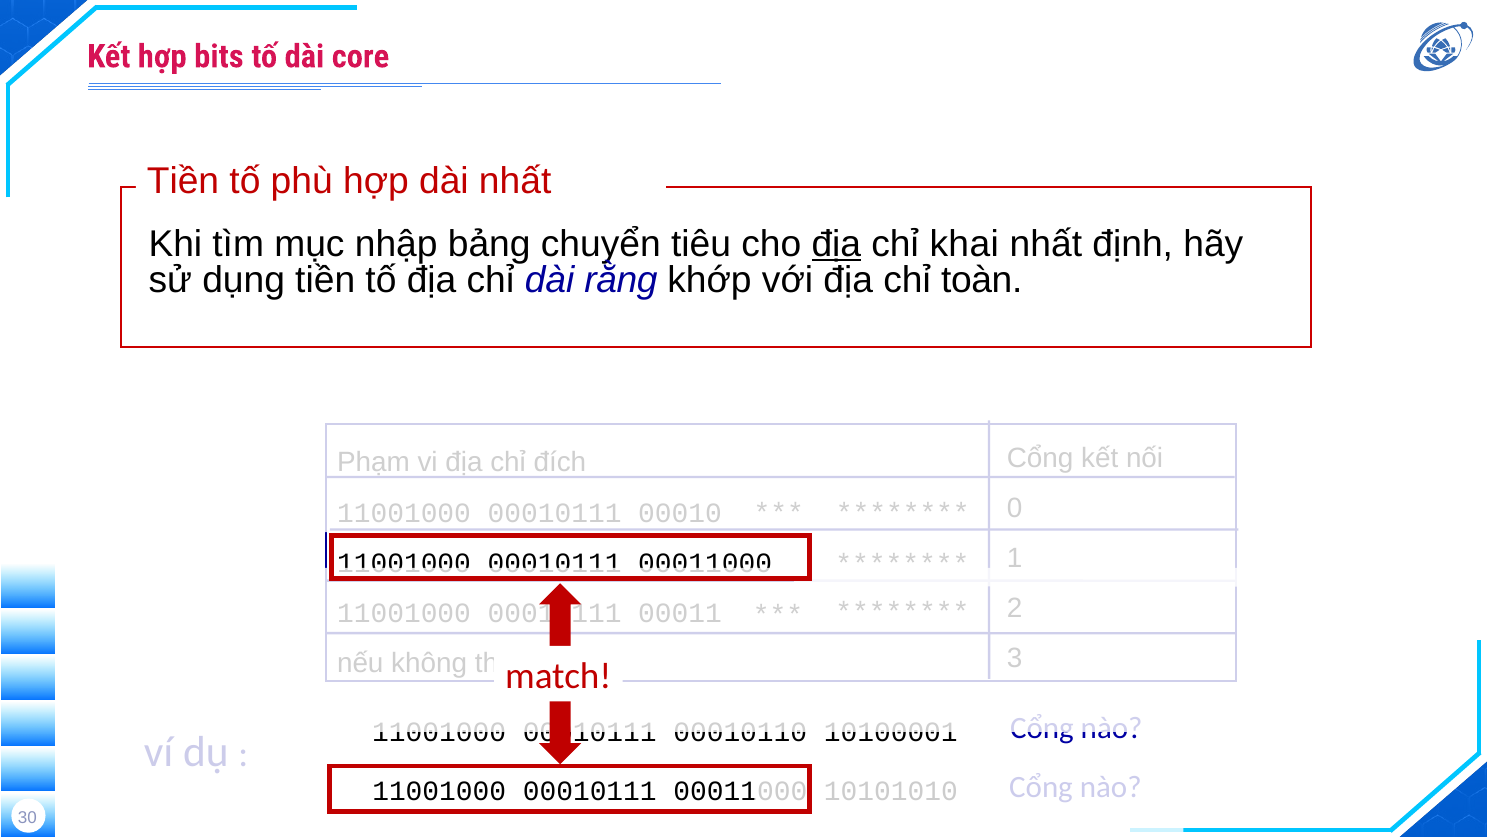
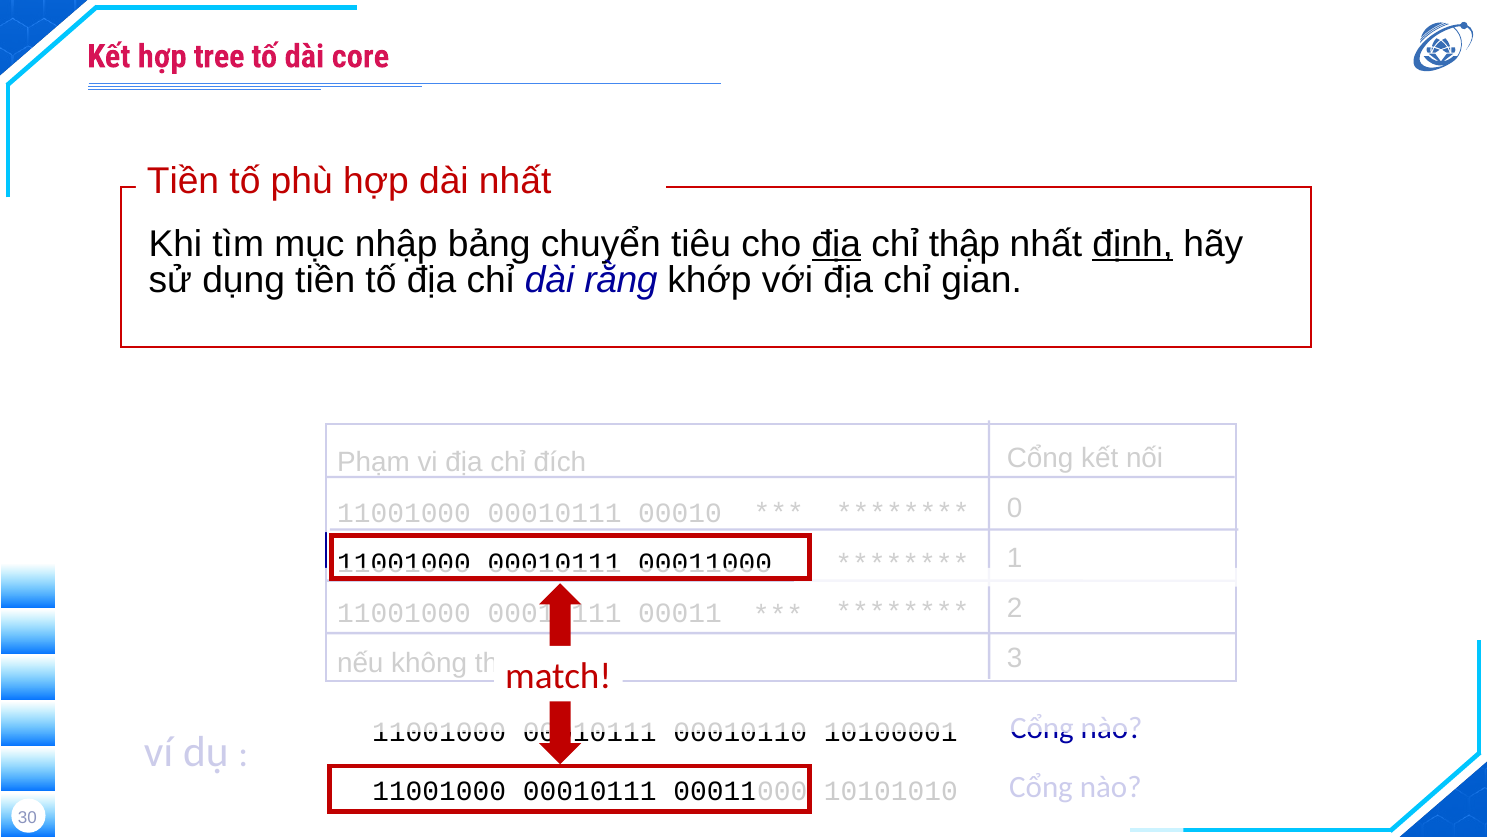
bits: bits -> tree (219, 57)
khai: khai -> thập (965, 244)
định underline: none -> present (1133, 244)
toàn: toàn -> gian (982, 280)
